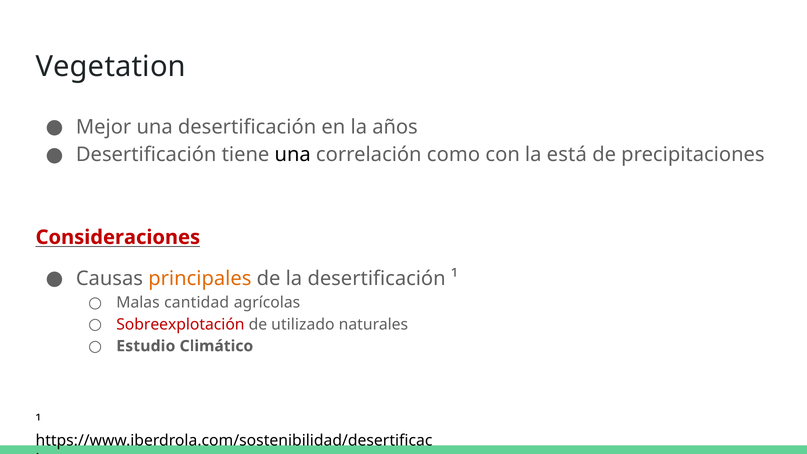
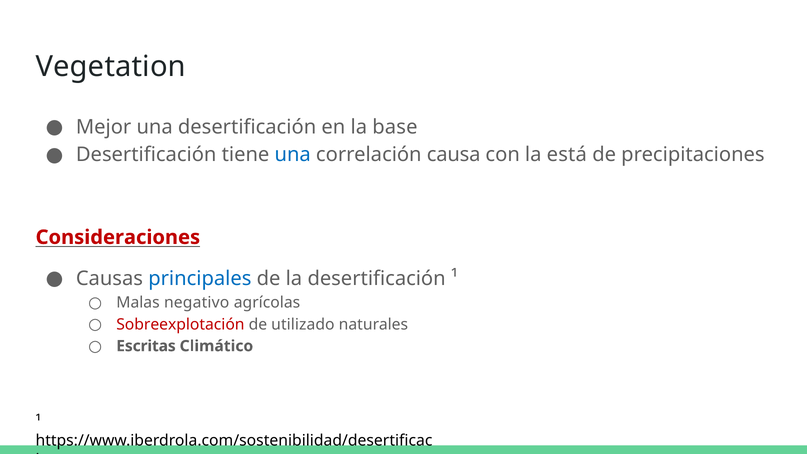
años: años -> base (395, 127)
una colour: black -> blue (293, 155)
como: como -> causa (454, 155)
principales colour: orange -> blue (200, 279)
cantidad: cantidad -> negativo (197, 303)
Estudio: Estudio -> Escritas (146, 346)
